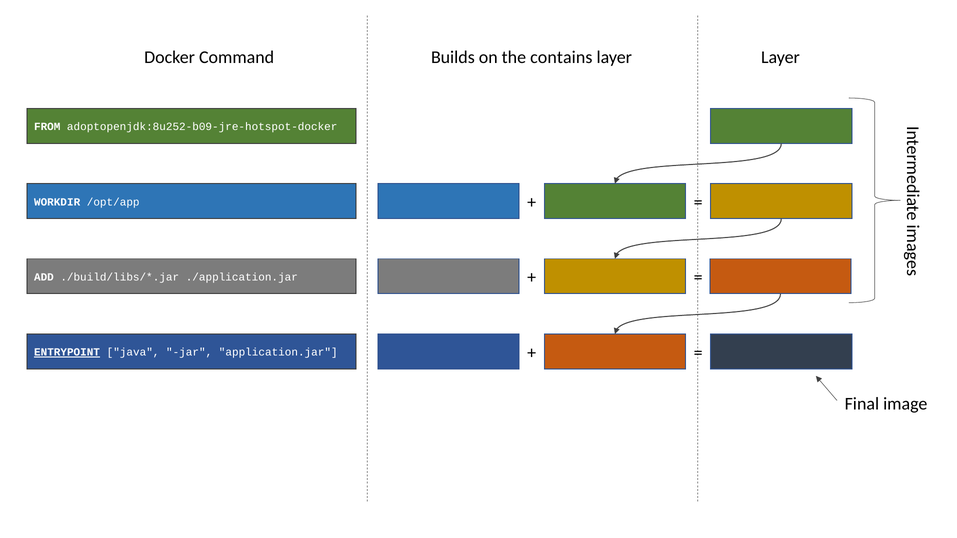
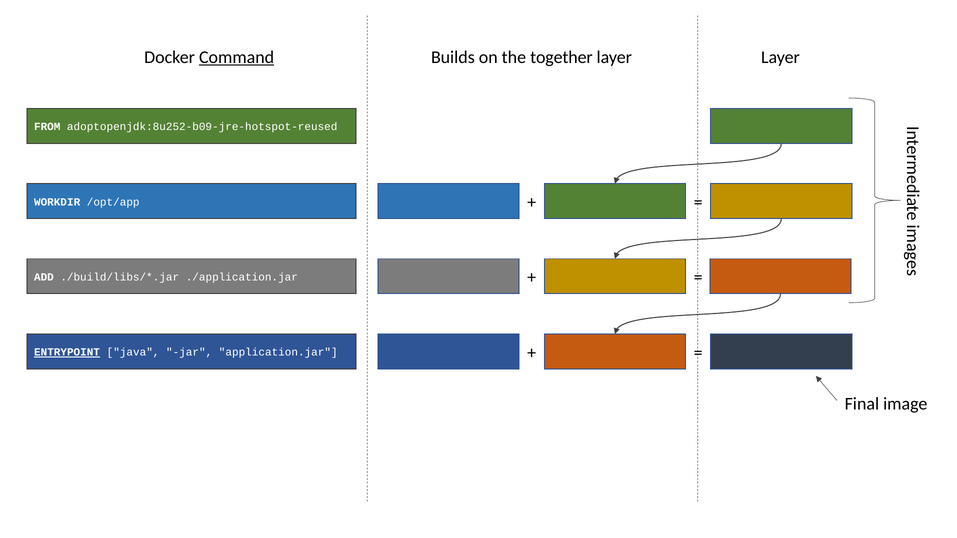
Command underline: none -> present (237, 57)
contains: contains -> together (561, 57)
adoptopenjdk:8u252-b09-jre-hotspot-docker: adoptopenjdk:8u252-b09-jre-hotspot-docker -> adoptopenjdk:8u252-b09-jre-hotspot-reused (202, 127)
